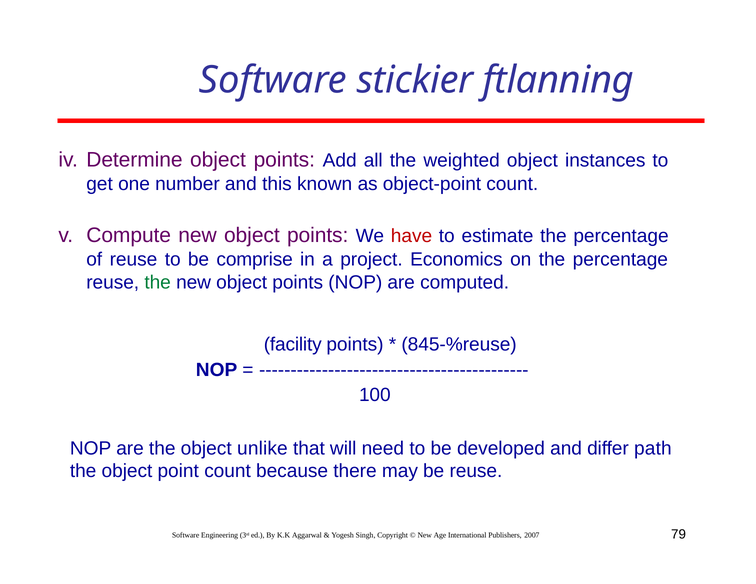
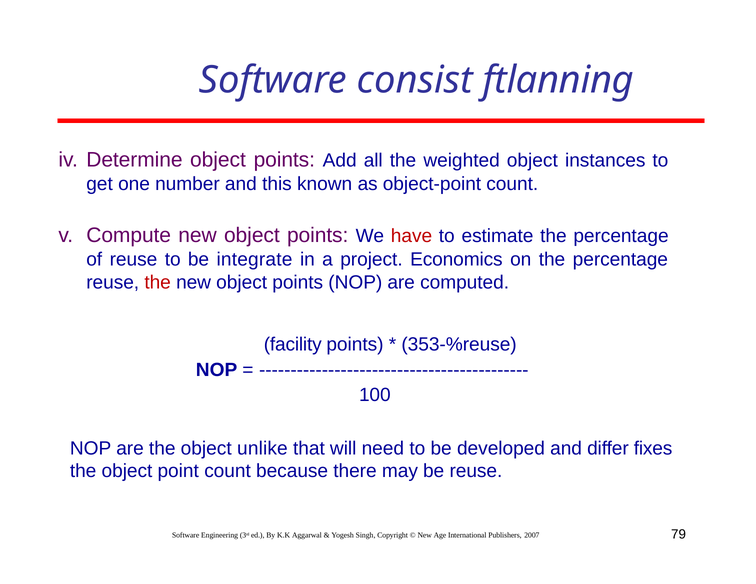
stickier: stickier -> consist (415, 80)
comprise: comprise -> integrate (254, 259)
the colour: green -> red (158, 282)
845-%reuse: 845-%reuse -> 353-%reuse (459, 345)
path: path -> fixes (653, 448)
